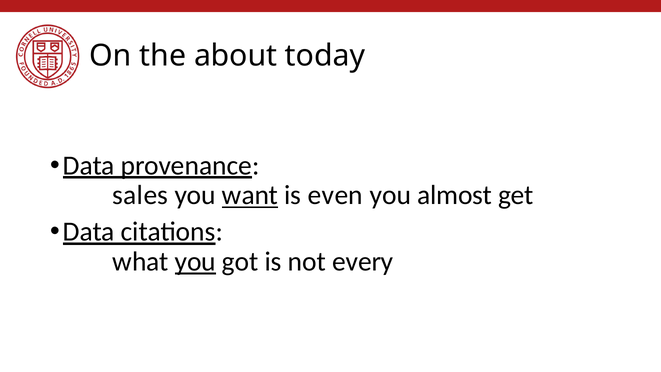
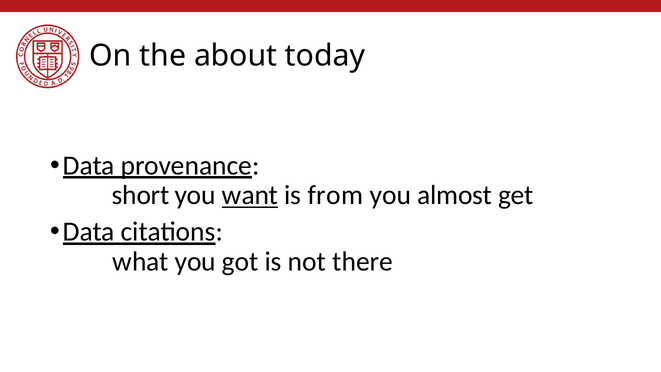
sales: sales -> short (141, 195)
even: even -> from (335, 195)
you underline: present -> none (195, 262)
every: every -> there (363, 262)
